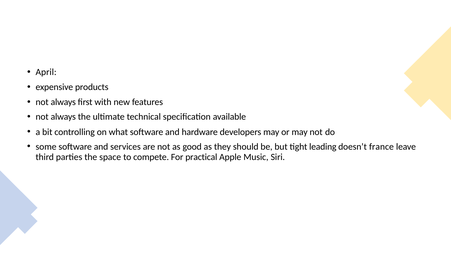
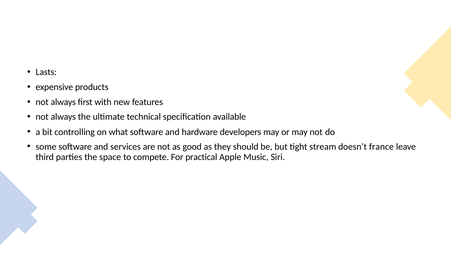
April: April -> Lasts (46, 72)
leading: leading -> stream (323, 147)
